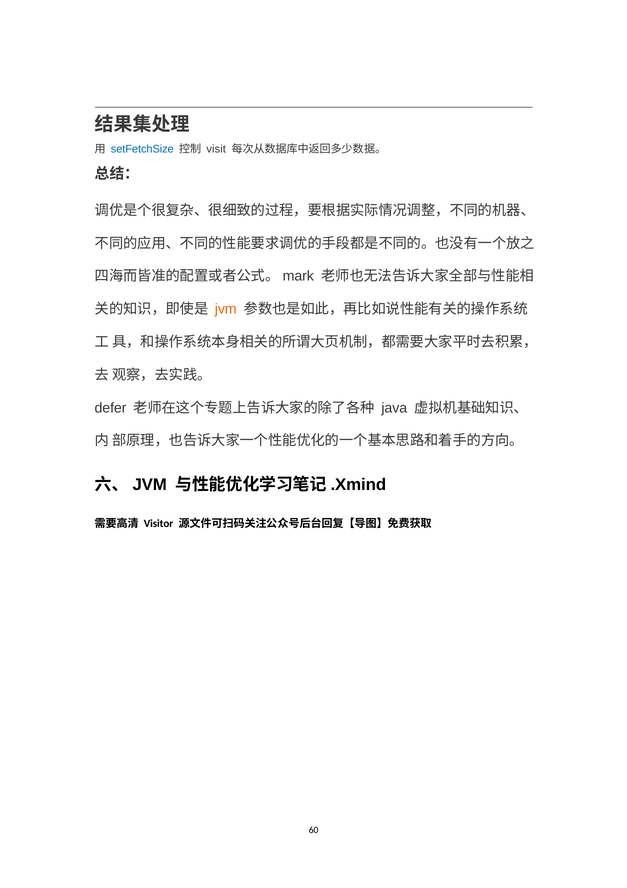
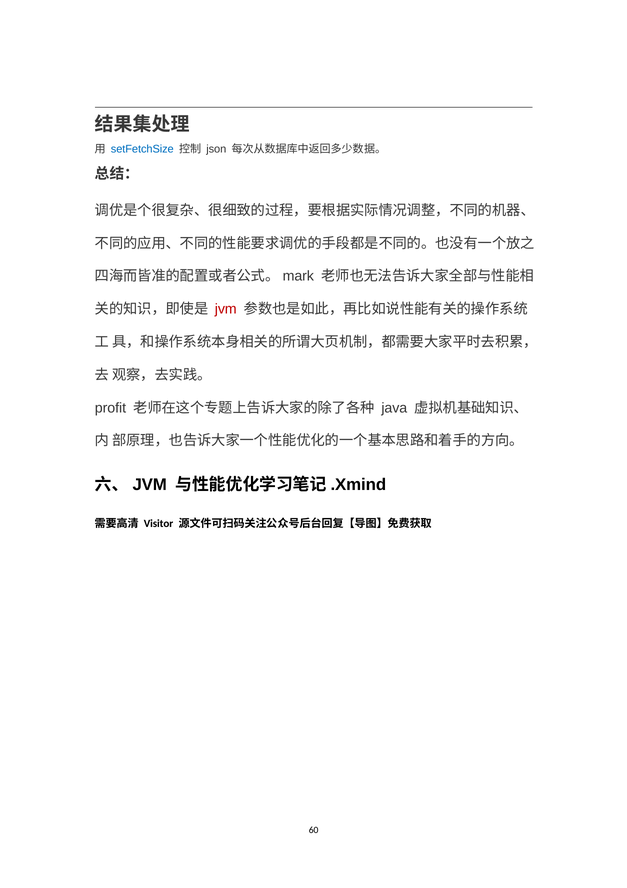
visit: visit -> json (216, 149)
jvm colour: orange -> red (226, 309)
defer: defer -> profit (110, 408)
